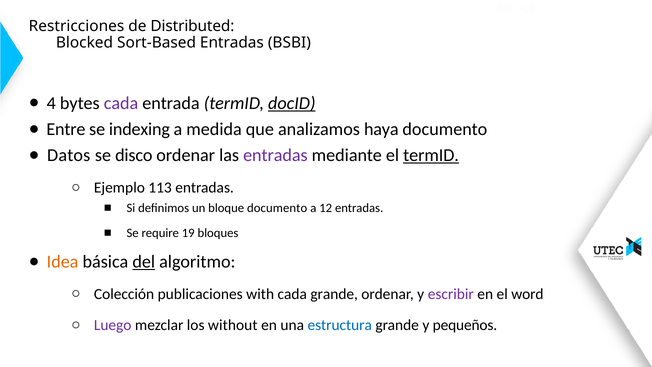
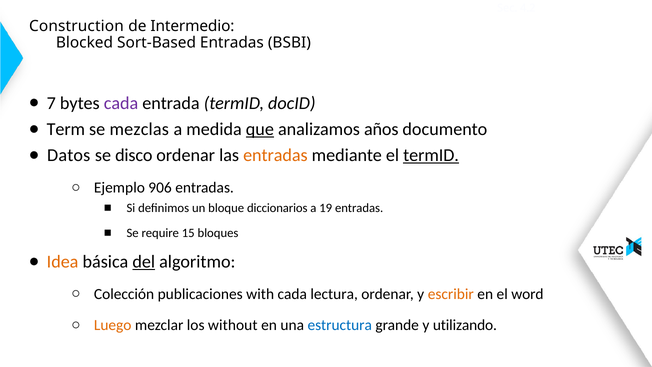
Restricciones: Restricciones -> Construction (76, 26)
Distributed: Distributed -> Intermedio (192, 26)
4: 4 -> 7 (51, 103)
docID underline: present -> none (292, 103)
Entre: Entre -> Term (66, 129)
indexing: indexing -> mezclas (139, 129)
que underline: none -> present (260, 129)
haya: haya -> años (381, 129)
entradas colour: purple -> orange (275, 155)
113: 113 -> 906 (160, 187)
bloque documento: documento -> diccionarios (277, 208)
12: 12 -> 19 (326, 208)
19: 19 -> 15 (188, 233)
cada grande: grande -> lectura (334, 294)
escribir colour: purple -> orange (451, 294)
Luego colour: purple -> orange (113, 325)
pequeños: pequeños -> utilizando (465, 325)
